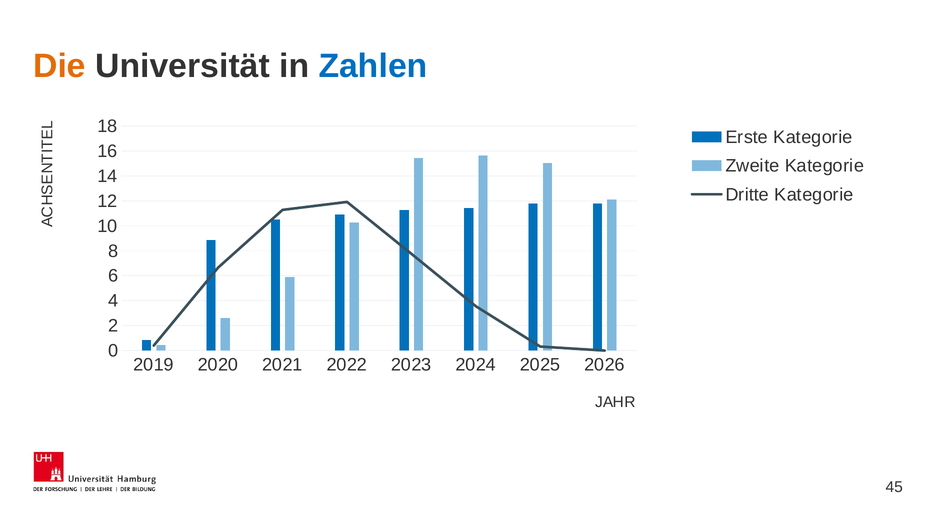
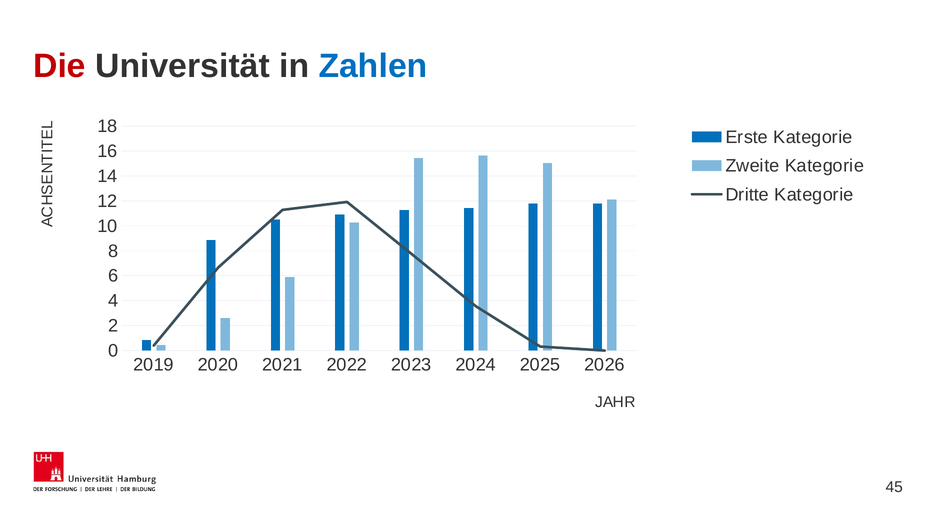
Die colour: orange -> red (59, 66)
